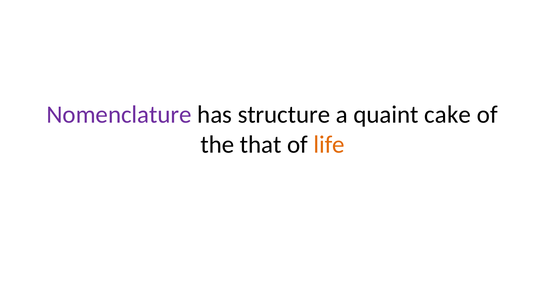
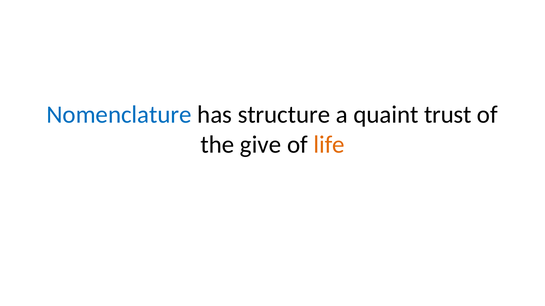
Nomenclature colour: purple -> blue (119, 115)
cake: cake -> trust (448, 115)
that: that -> give (261, 145)
